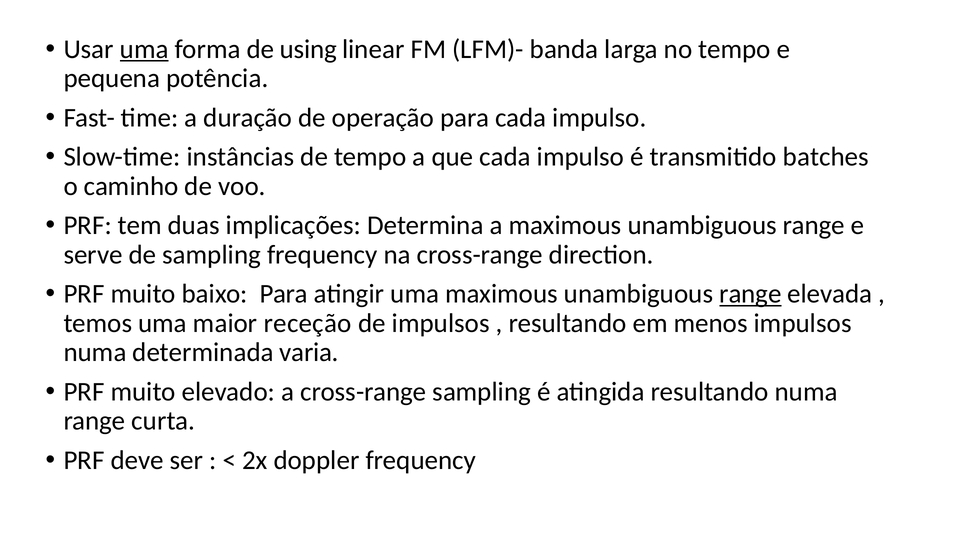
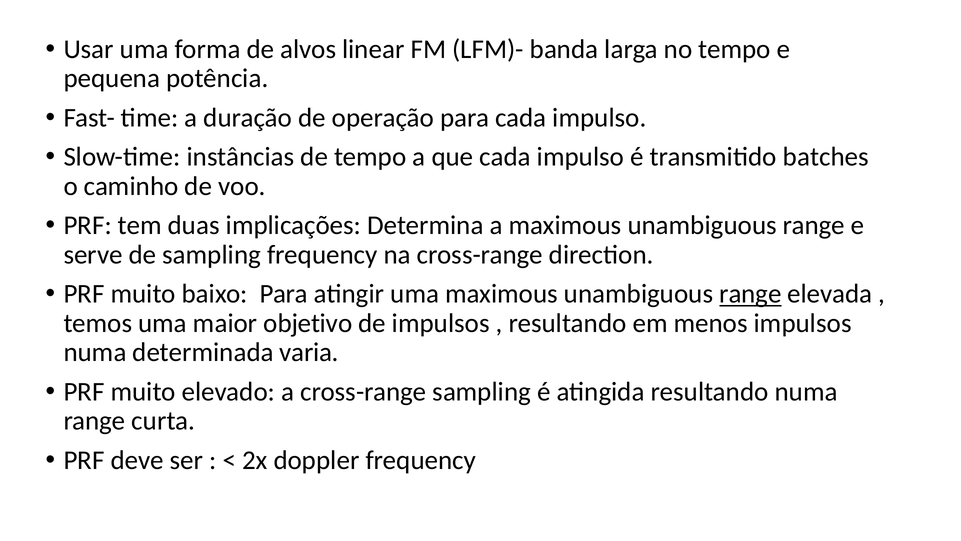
uma underline: present -> none (144, 49)
using: using -> alvos (308, 49)
receção: receção -> objetivo (308, 323)
